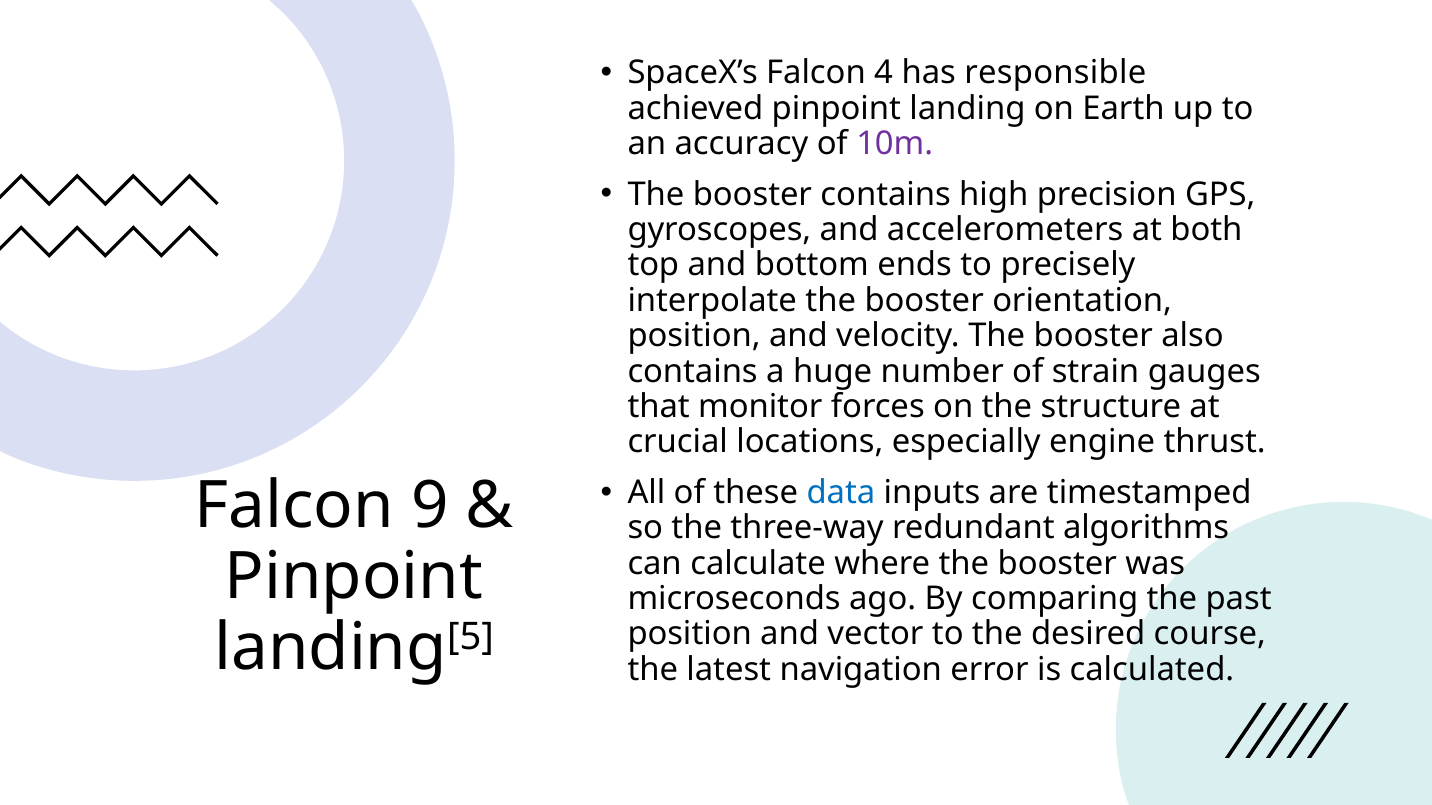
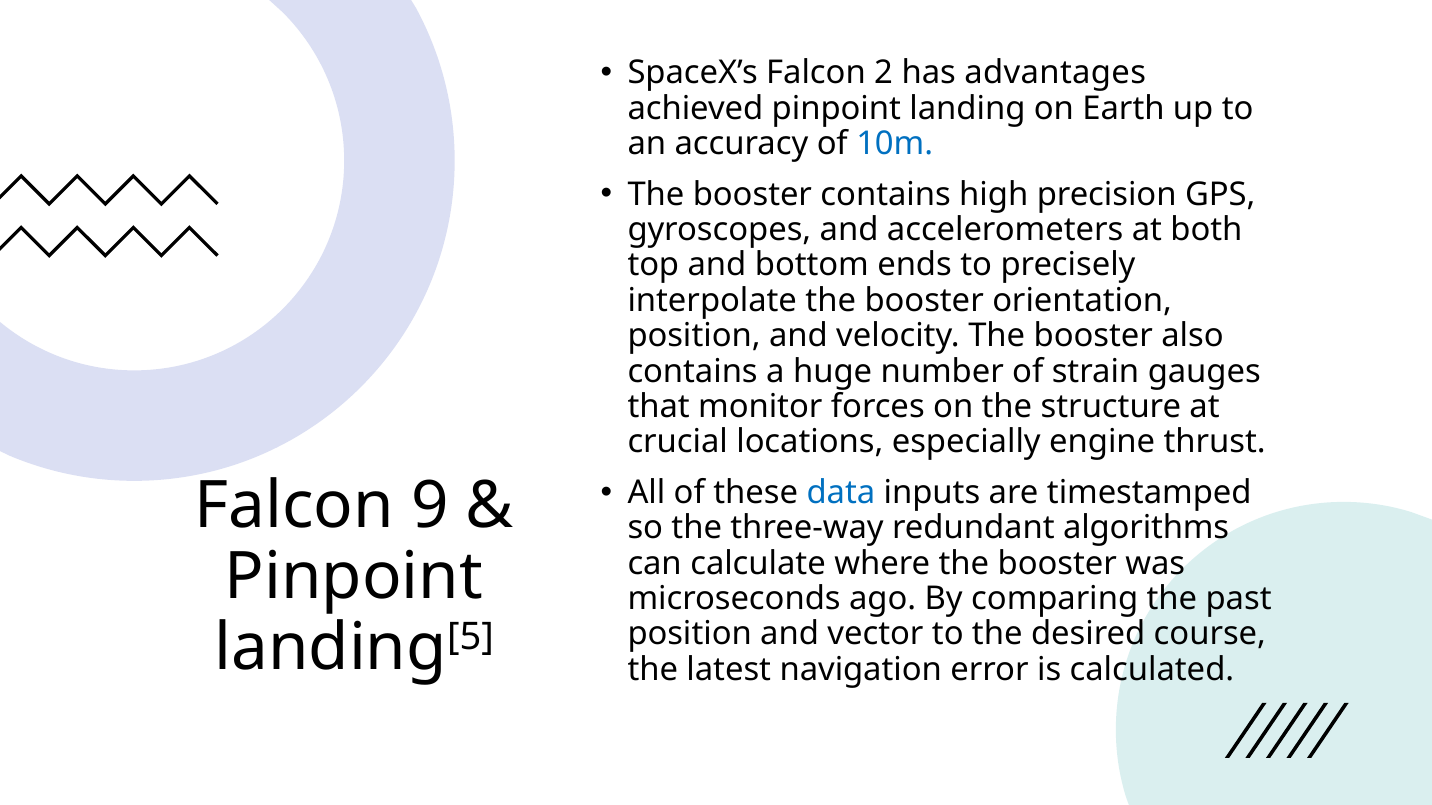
4: 4 -> 2 (884, 73)
responsible: responsible -> advantages (1055, 73)
10m colour: purple -> blue (895, 144)
